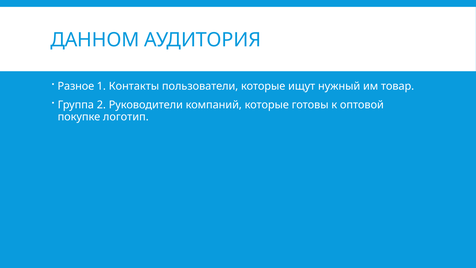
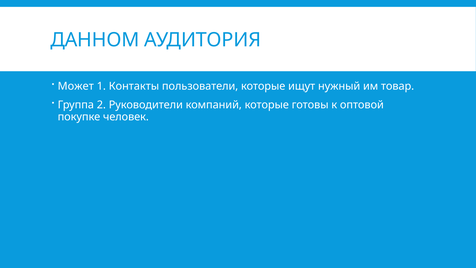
Разное: Разное -> Может (76, 86)
логотип: логотип -> человек (126, 117)
